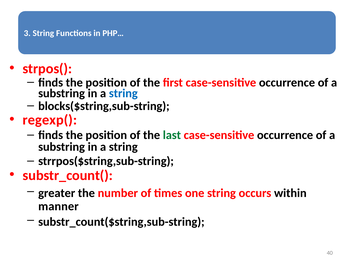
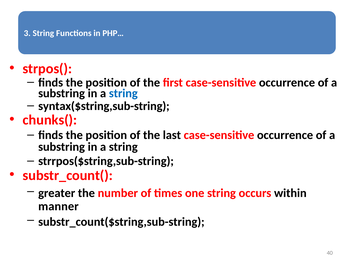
blocks($string,sub-string: blocks($string,sub-string -> syntax($string,sub-string (104, 106)
regexp(: regexp( -> chunks( (50, 120)
last colour: green -> black (172, 135)
